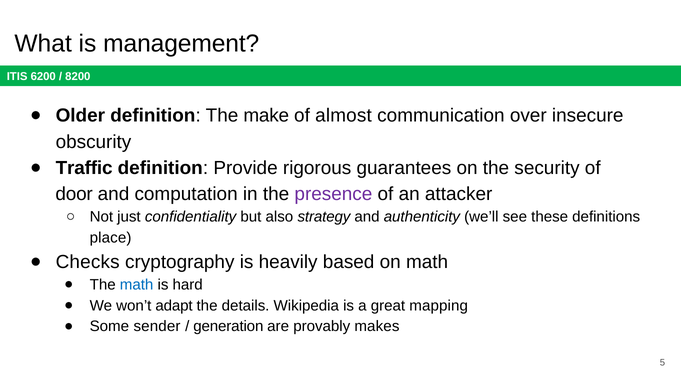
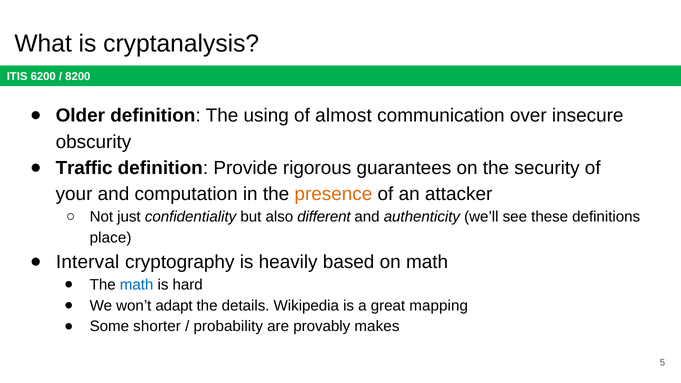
management: management -> cryptanalysis (181, 43)
make: make -> using (266, 116)
door: door -> your (74, 194)
presence colour: purple -> orange (333, 194)
strategy: strategy -> different (324, 217)
Checks: Checks -> Interval (88, 262)
sender: sender -> shorter (157, 327)
generation: generation -> probability (228, 327)
